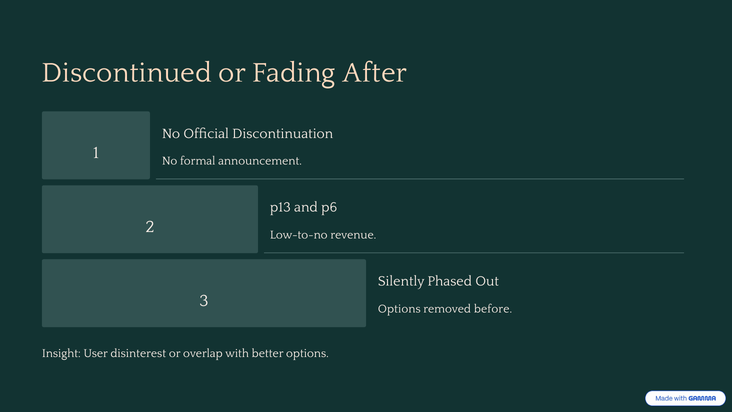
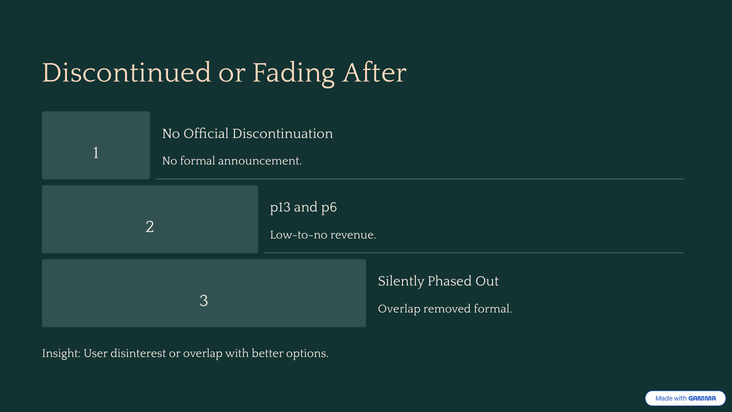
Options: Options -> Overlap (399, 309)
removed before: before -> formal (493, 309)
